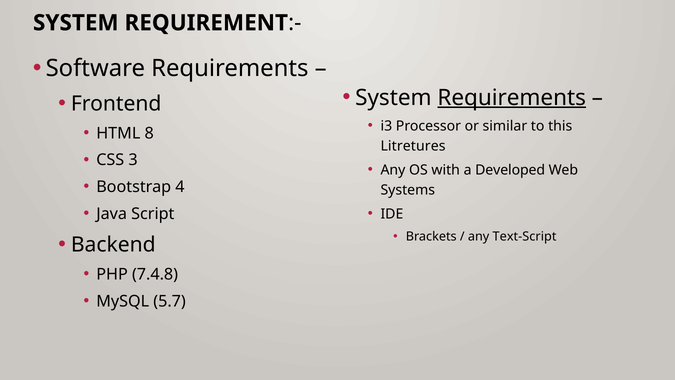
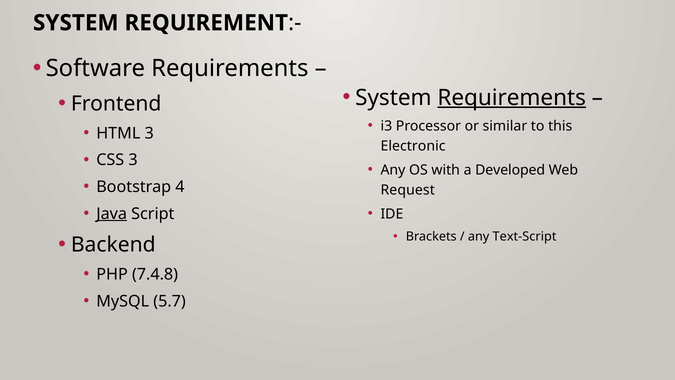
HTML 8: 8 -> 3 (149, 133)
Litretures: Litretures -> Electronic (413, 146)
Systems: Systems -> Request (408, 190)
Java underline: none -> present (112, 214)
